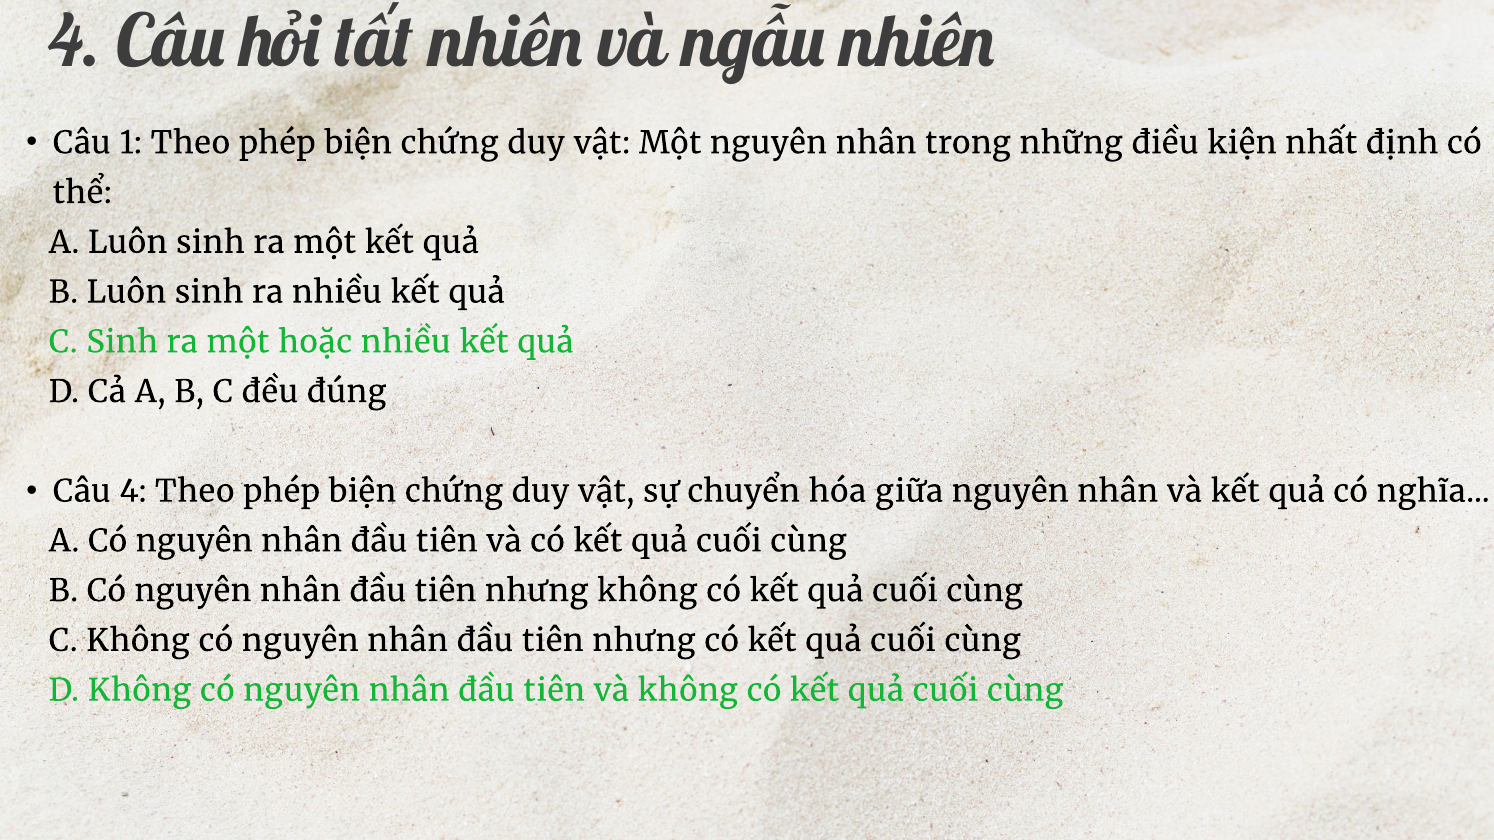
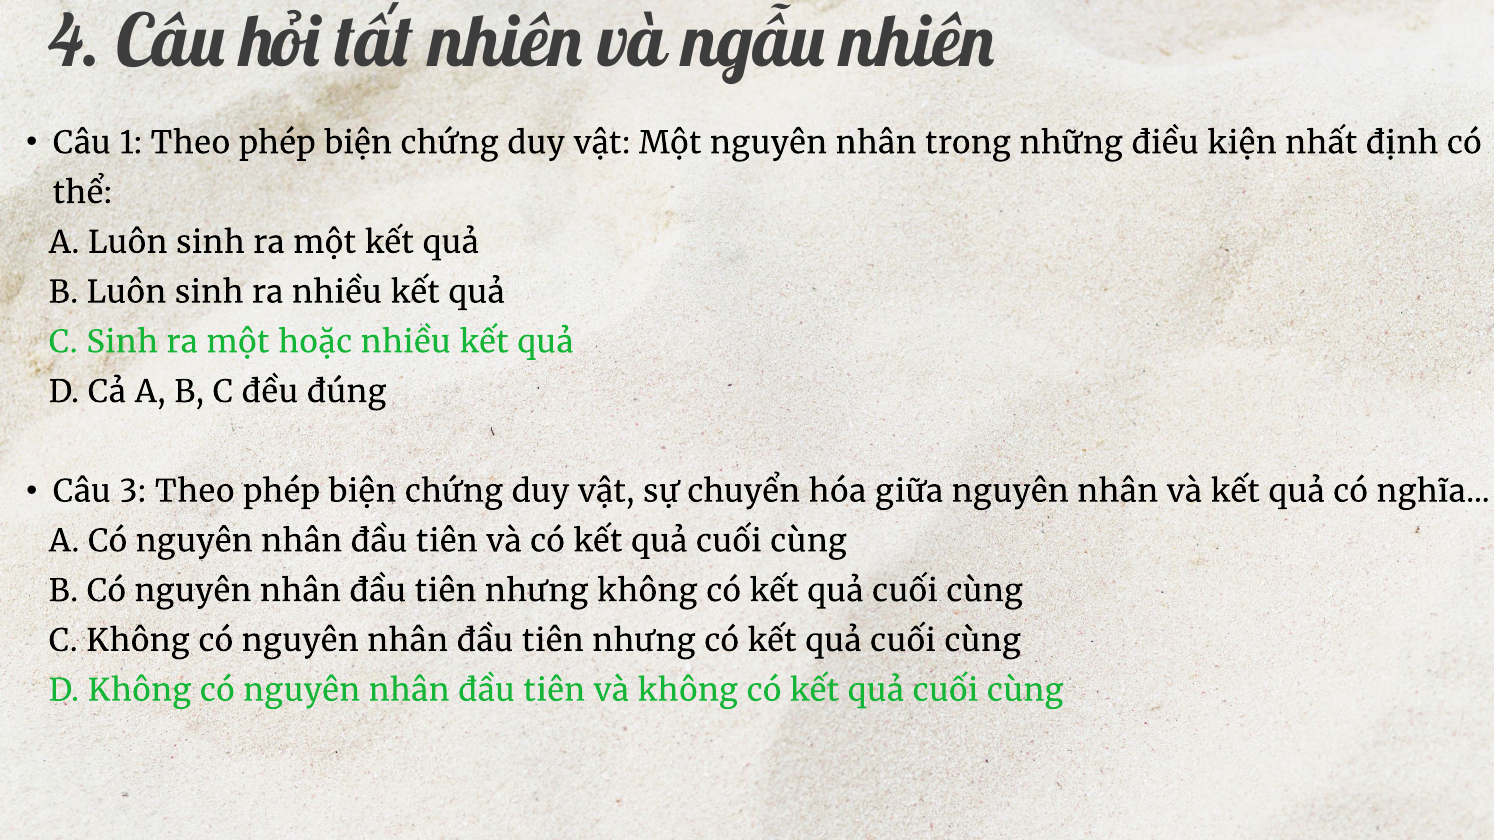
Câu 4: 4 -> 3 (133, 492)
